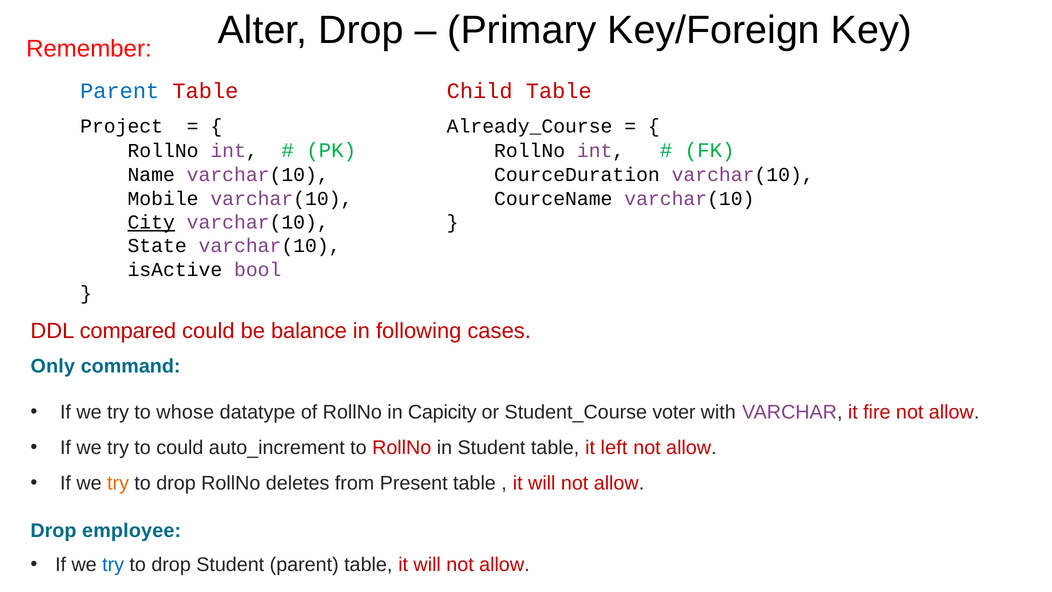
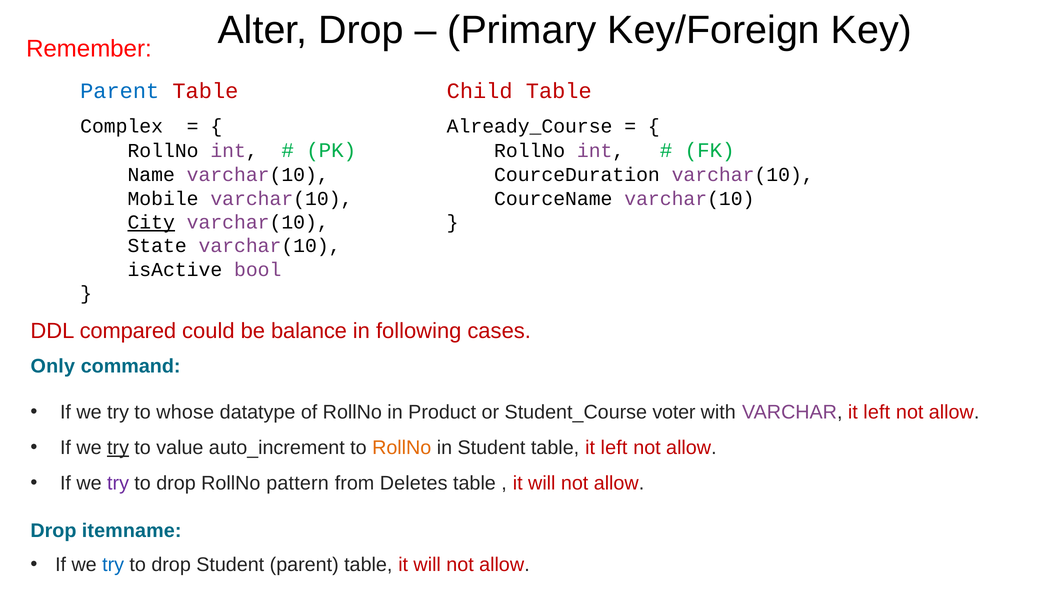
Project: Project -> Complex (122, 126)
Capicity: Capicity -> Product (442, 412)
VARCHAR it fire: fire -> left (877, 412)
try underline: none -> present (118, 448)
to could: could -> value (180, 448)
RollNo colour: red -> orange (402, 448)
try colour: orange -> purple (118, 483)
deletes: deletes -> pattern (298, 483)
Present: Present -> Deletes (414, 483)
employee: employee -> itemname (132, 530)
